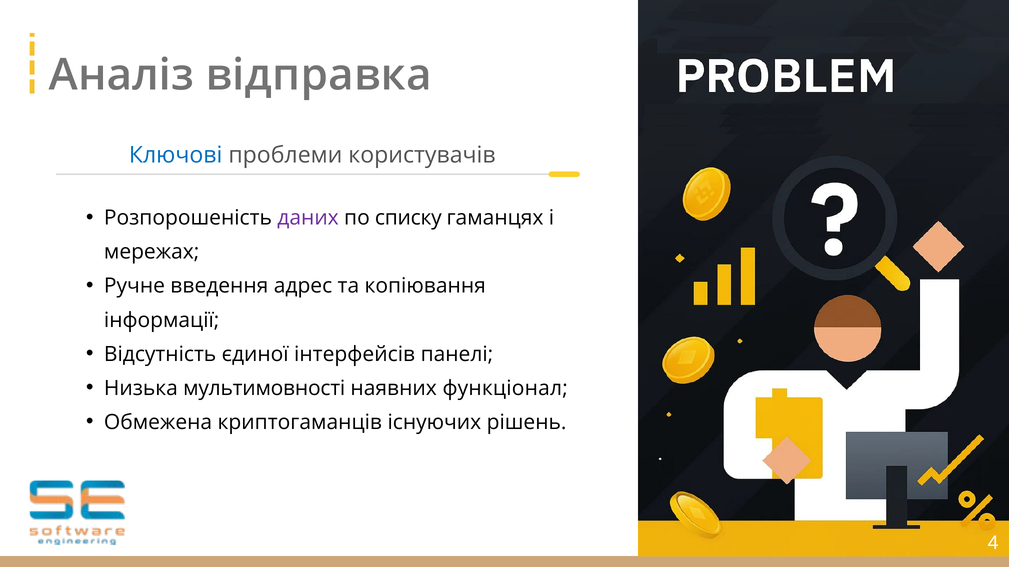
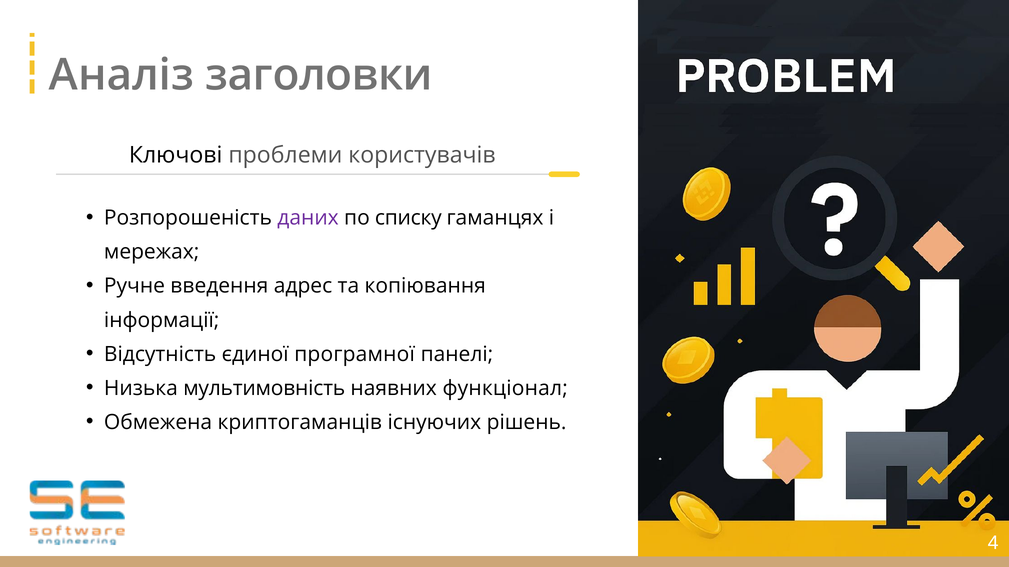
відправка: відправка -> заголовки (319, 75)
Ключові colour: blue -> black (176, 155)
інтерфейсів: інтерфейсів -> програмної (355, 354)
мультимовності: мультимовності -> мультимовність (264, 389)
